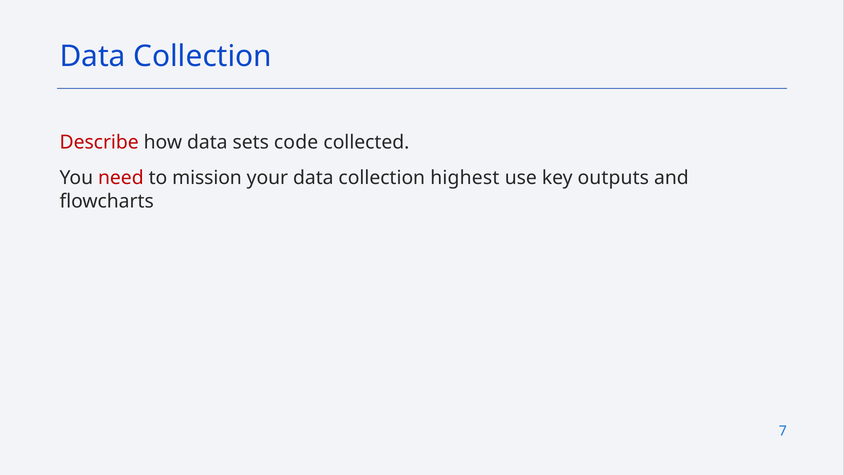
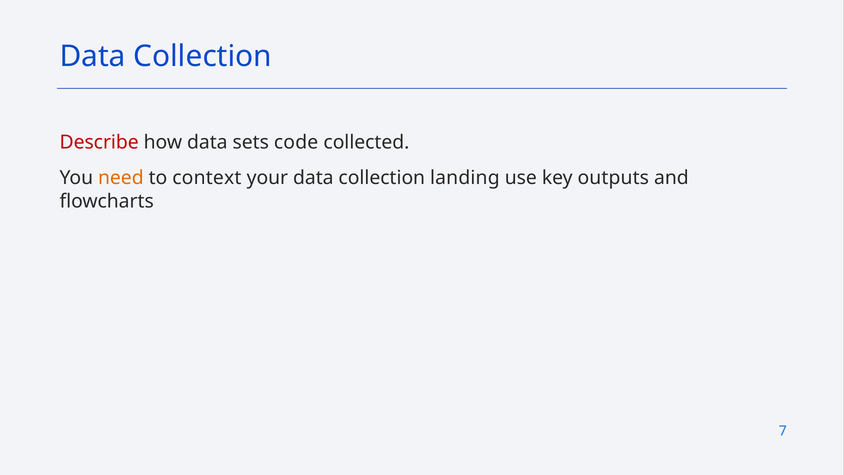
need colour: red -> orange (121, 178)
mission: mission -> context (207, 178)
highest: highest -> landing (465, 178)
